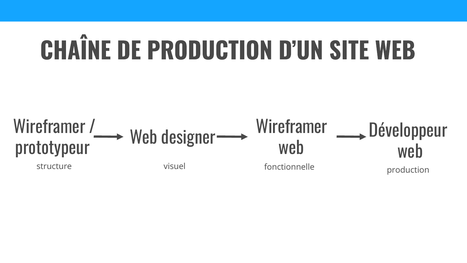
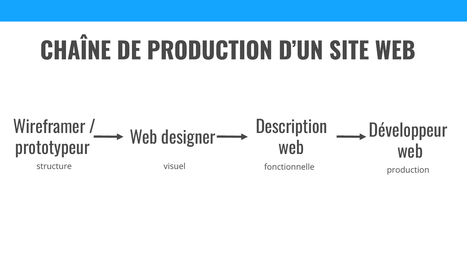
Wireframer: Wireframer -> Description (291, 127)
